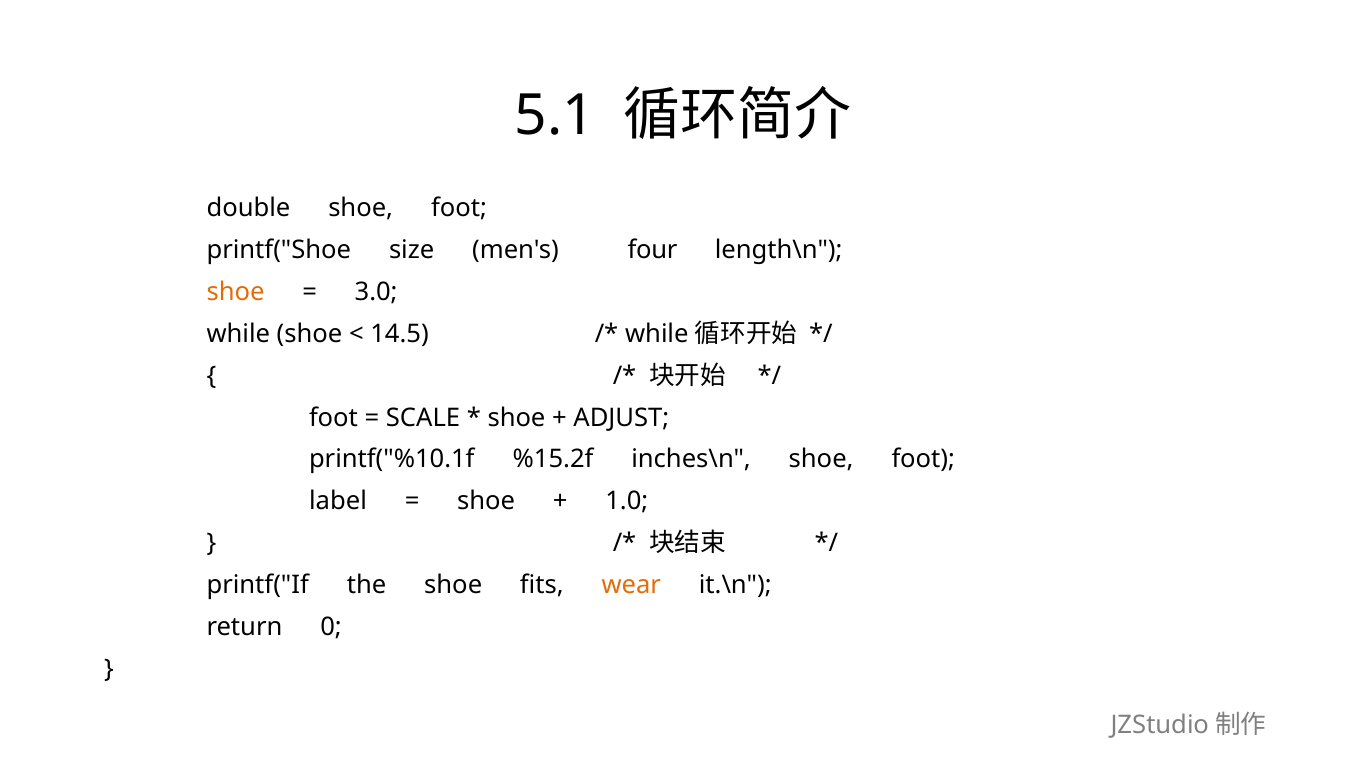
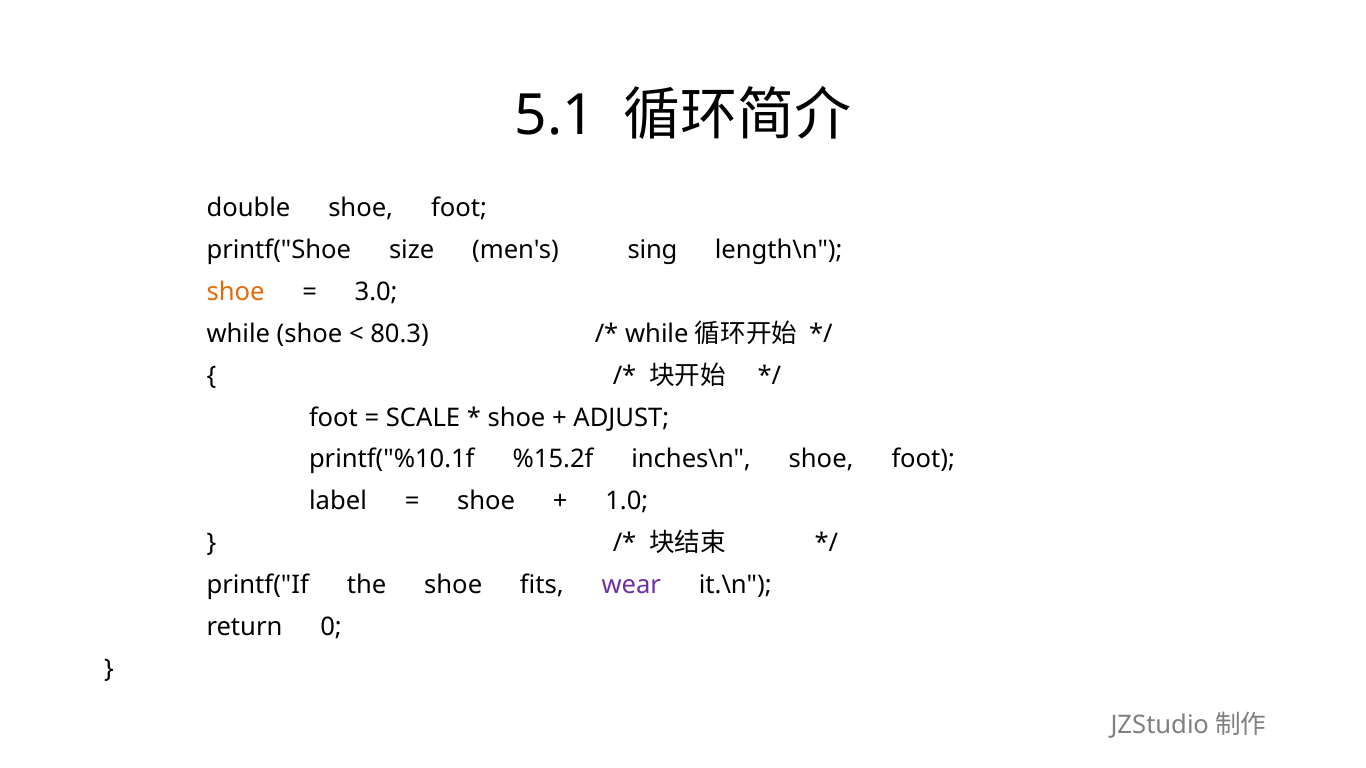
four: four -> sing (653, 250)
14.5: 14.5 -> 80.3 (400, 334)
wear colour: orange -> purple (631, 585)
